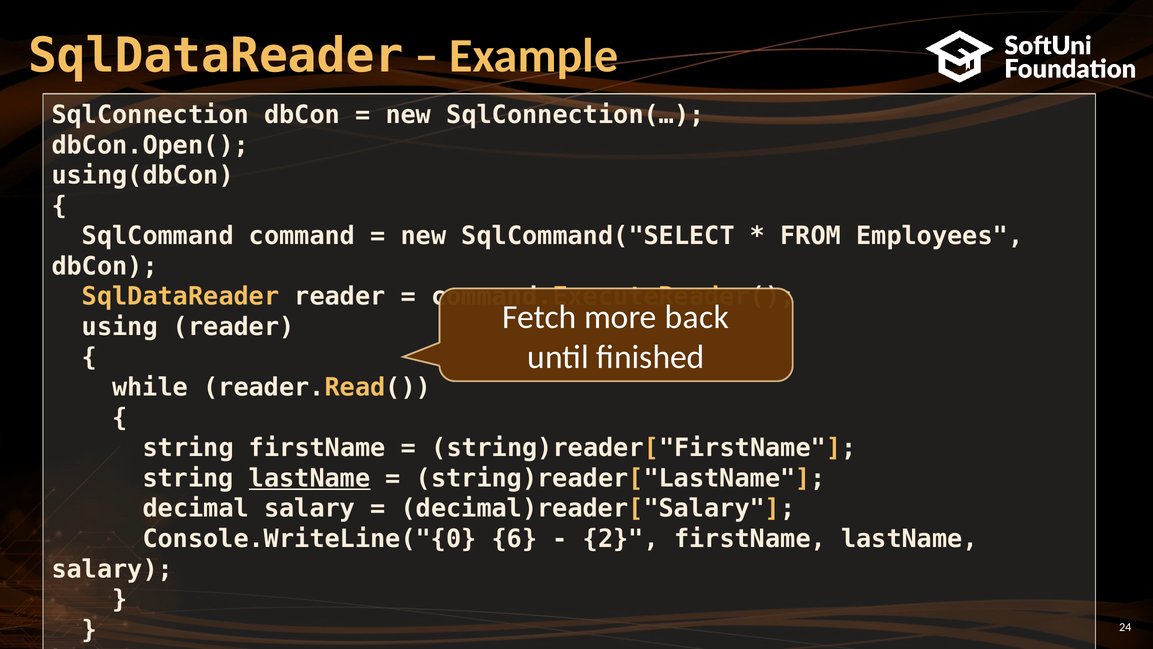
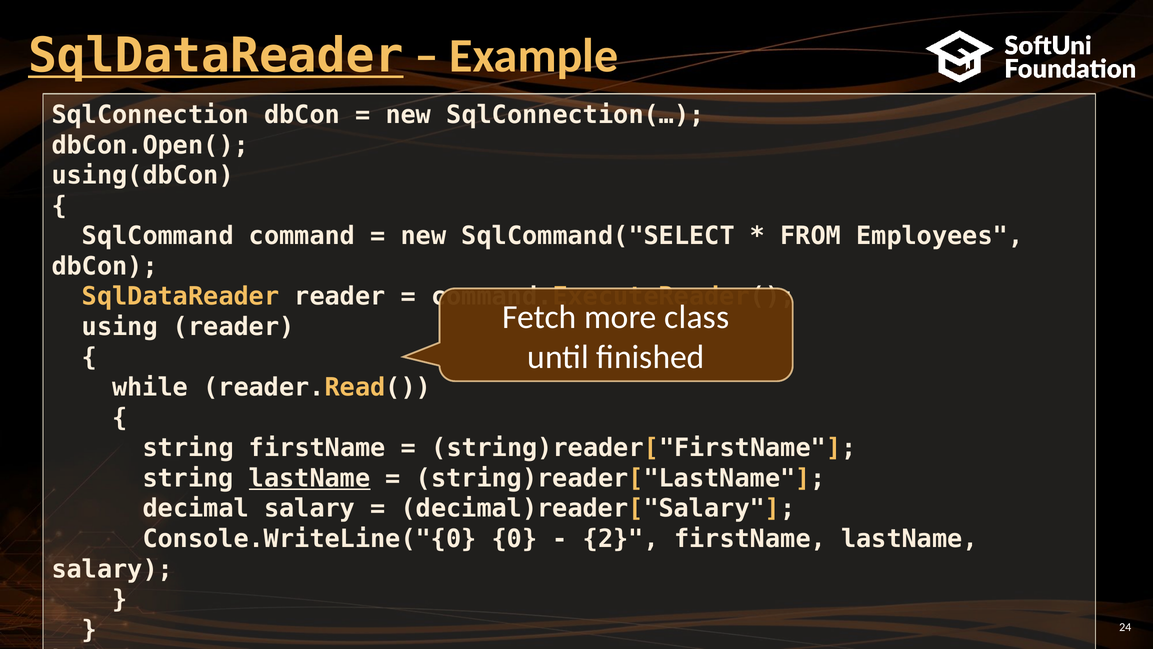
SqlDataReader underline: none -> present (216, 56)
back: back -> class (697, 317)
6: 6 -> 0 (515, 539)
